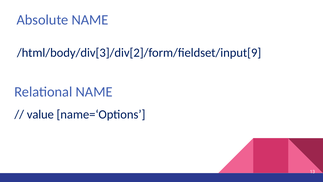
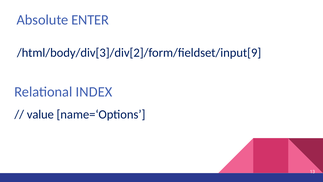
Absolute NAME: NAME -> ENTER (90, 20)
Relational NAME: NAME -> INDEX (94, 92)
